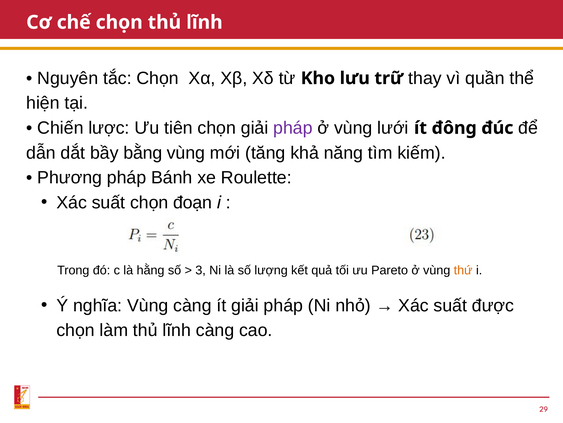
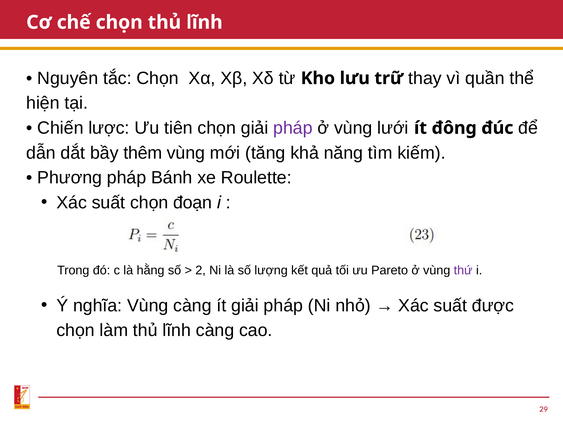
bằng: bằng -> thêm (143, 153)
3: 3 -> 2 (201, 270)
thứ colour: orange -> purple (463, 270)
